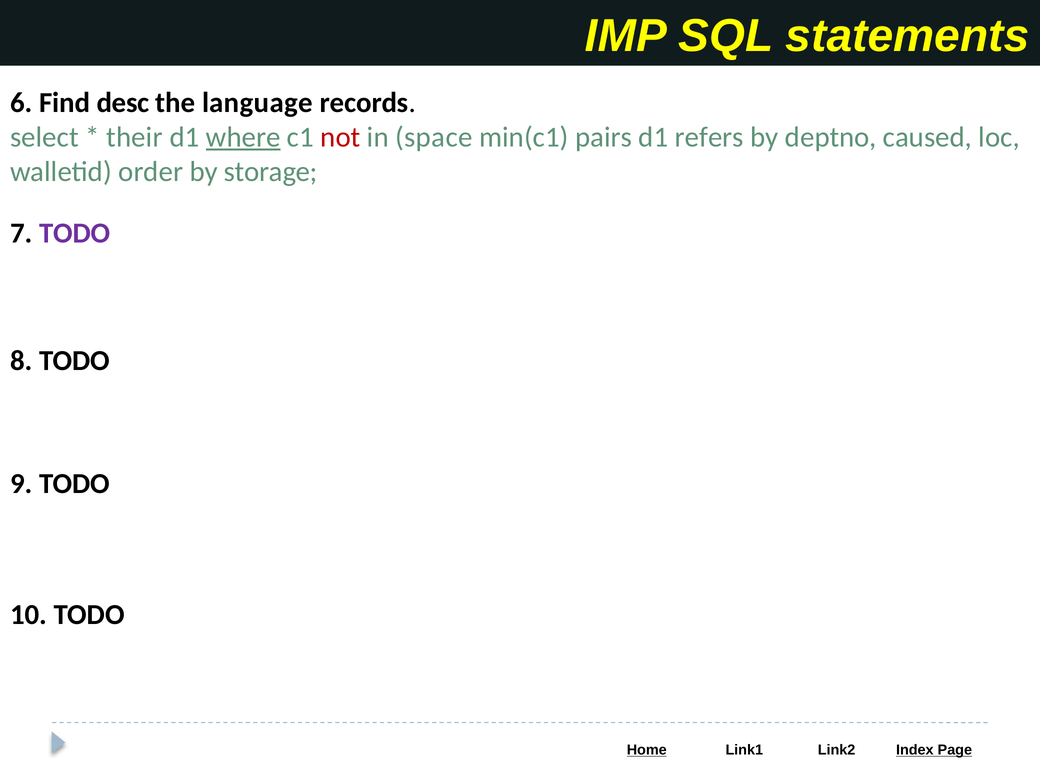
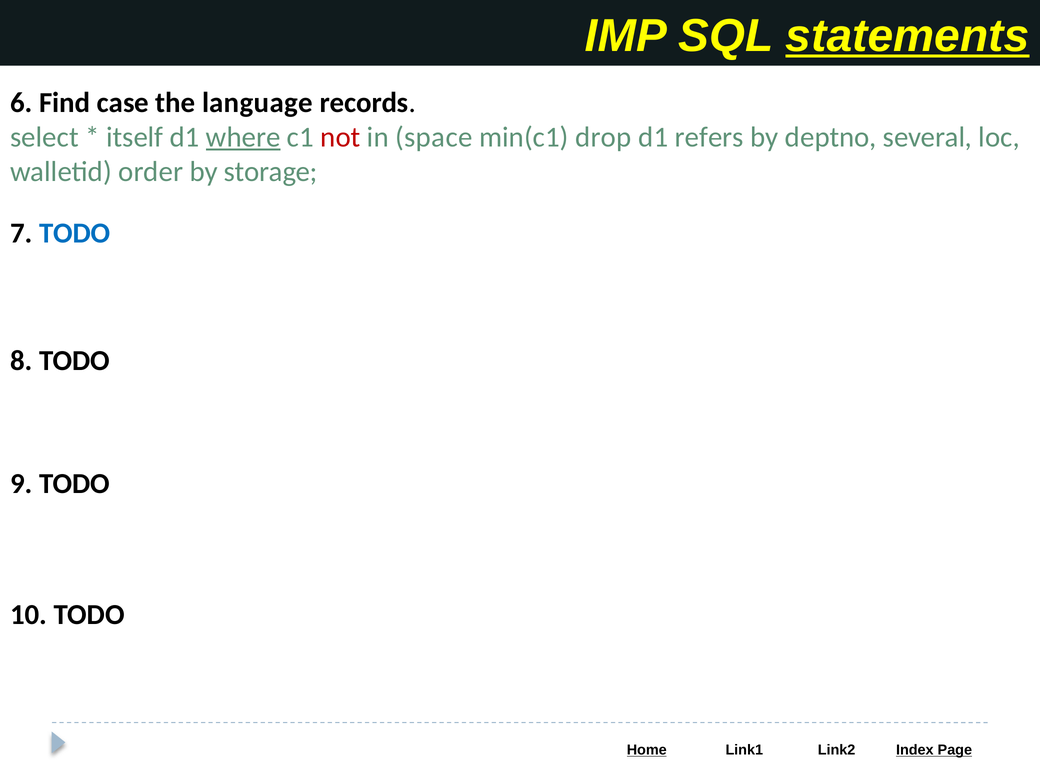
statements underline: none -> present (907, 36)
desc: desc -> case (123, 102)
their: their -> itself (135, 137)
pairs: pairs -> drop (603, 137)
caused: caused -> several (928, 137)
TODO colour: purple -> blue (75, 233)
